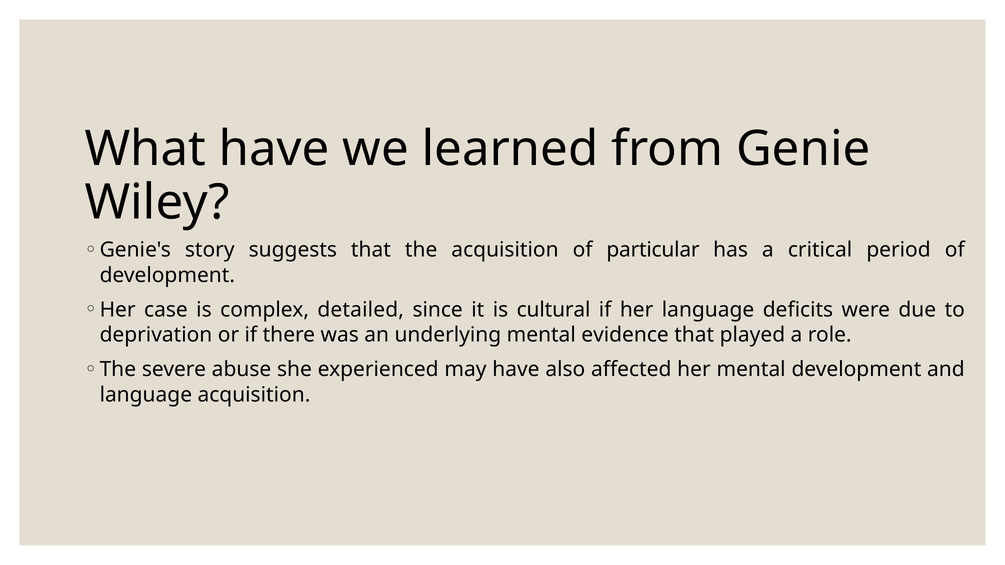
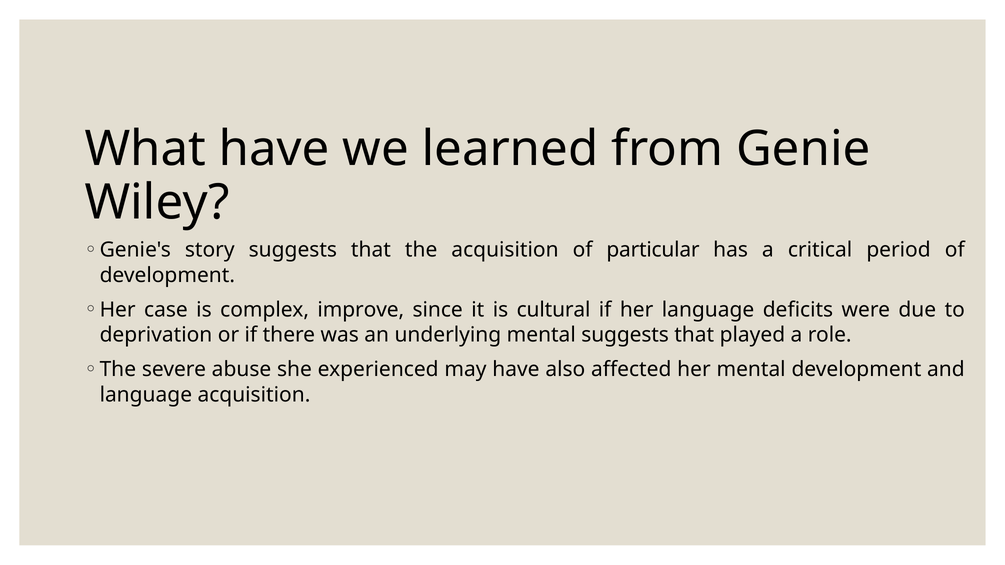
detailed: detailed -> improve (361, 310)
mental evidence: evidence -> suggests (625, 335)
